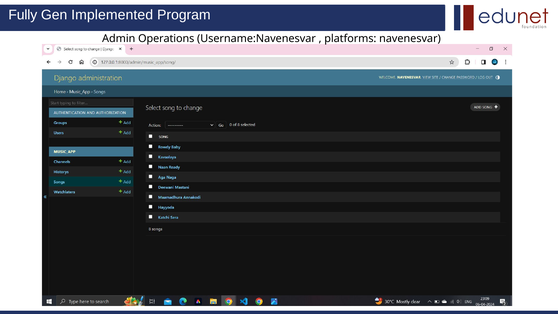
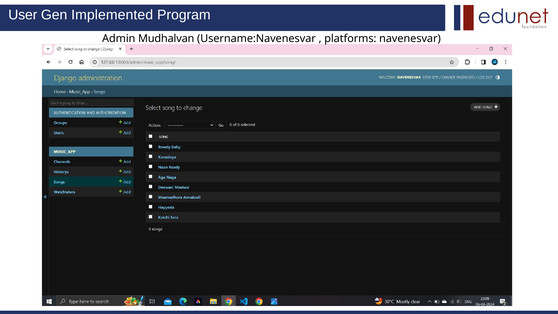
Fully: Fully -> User (23, 15)
Operations: Operations -> Mudhalvan (166, 39)
